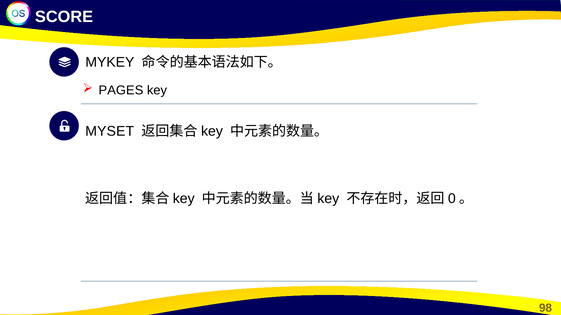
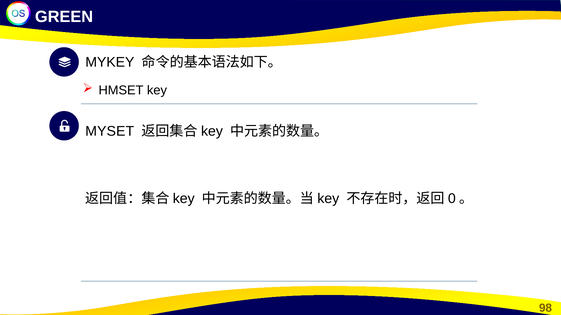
SCORE: SCORE -> GREEN (64, 17)
PAGES: PAGES -> HMSET (121, 90)
